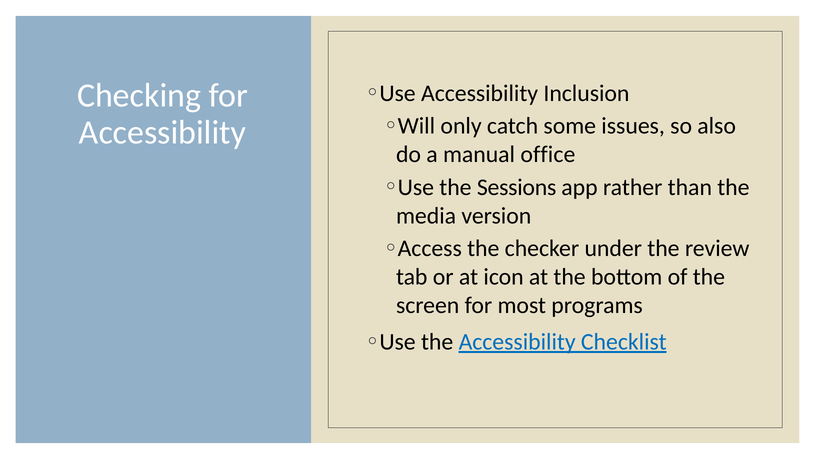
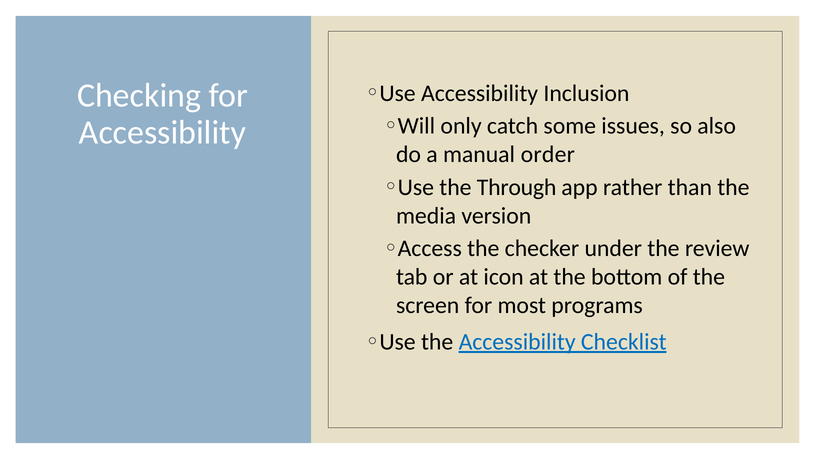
office: office -> order (548, 154)
Sessions: Sessions -> Through (517, 187)
